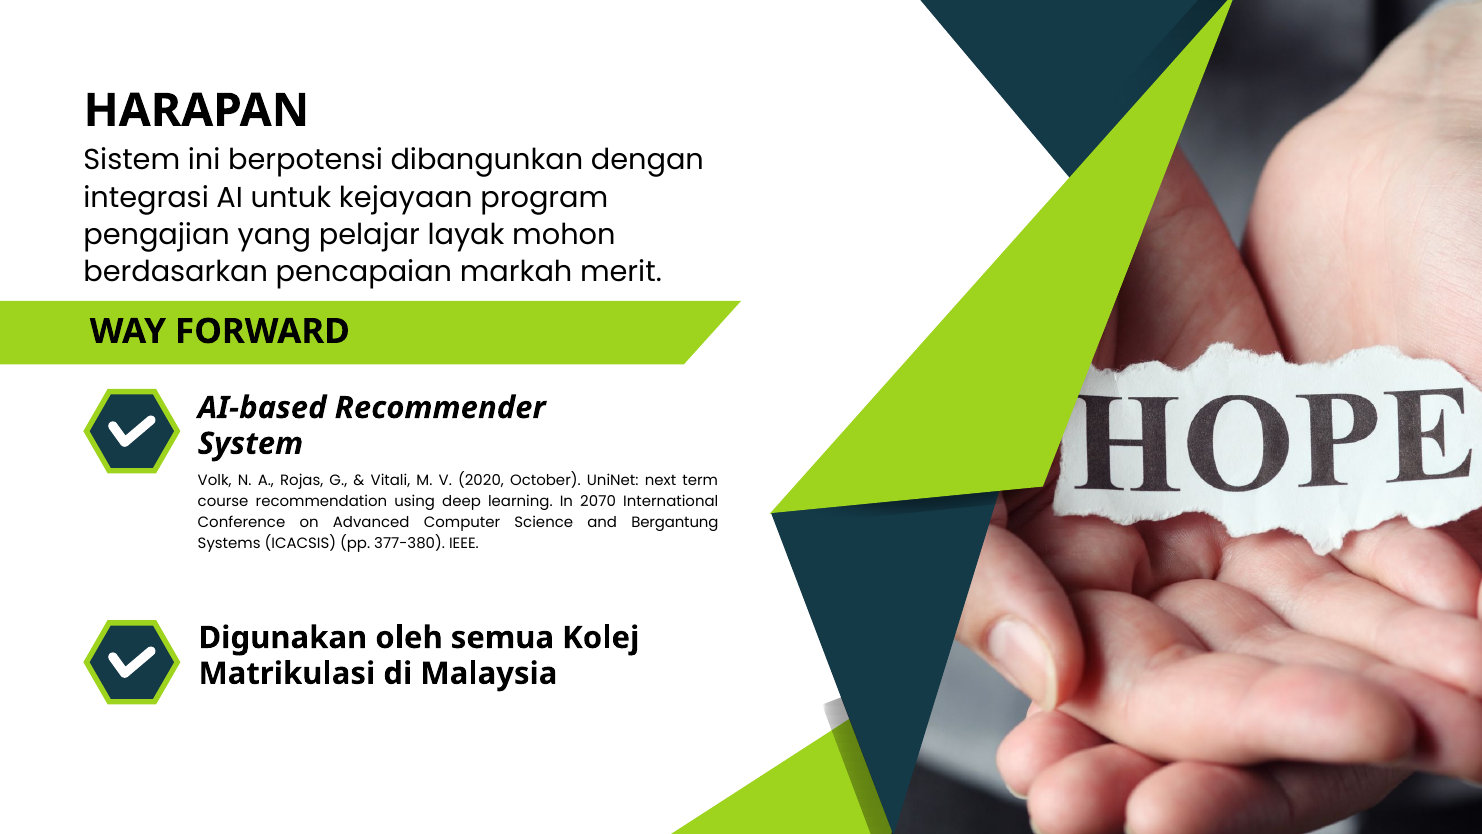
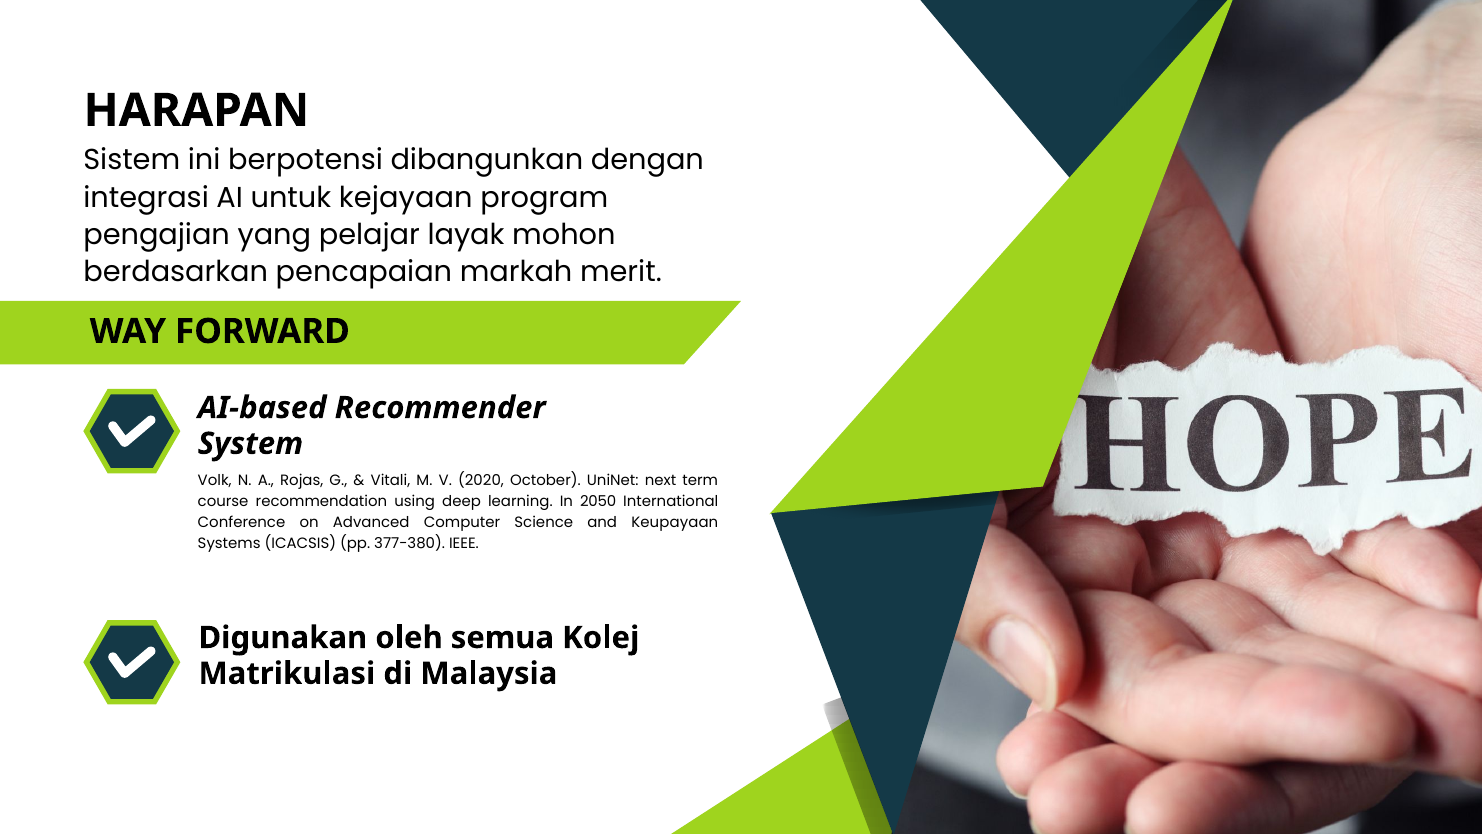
2070: 2070 -> 2050 (598, 501)
Bergantung: Bergantung -> Keupayaan (675, 522)
